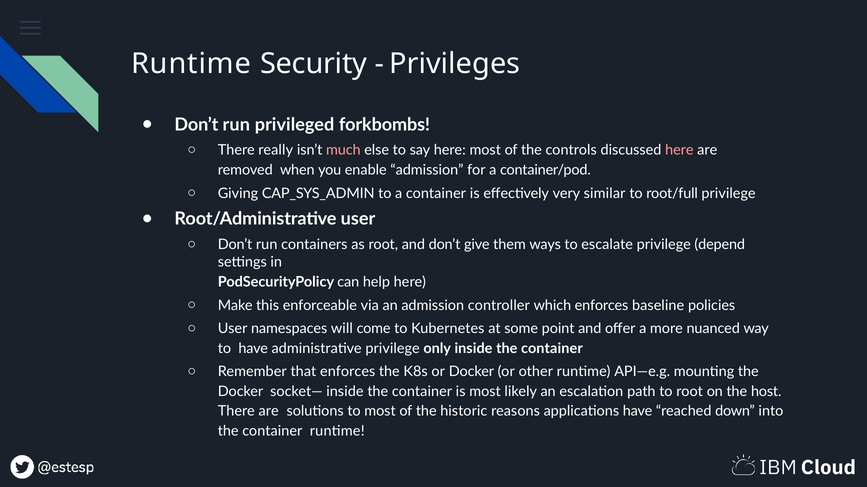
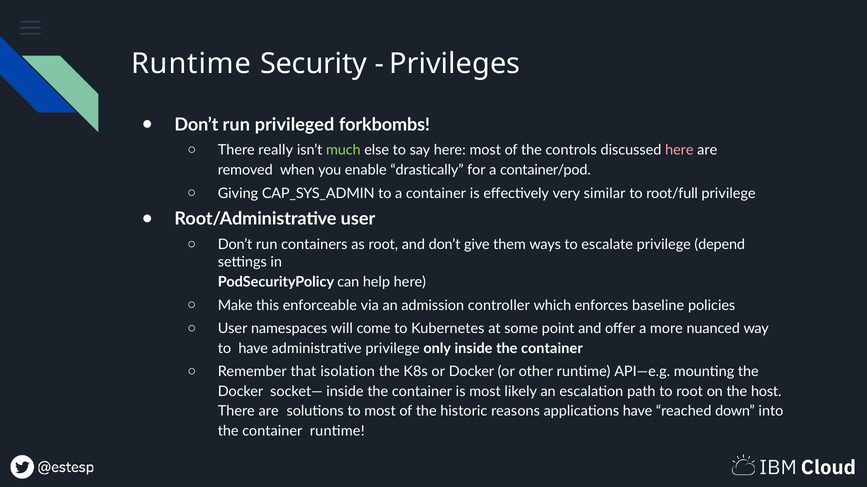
much colour: pink -> light green (343, 150)
enable admission: admission -> drastically (427, 170)
that enforces: enforces -> isolation (348, 372)
